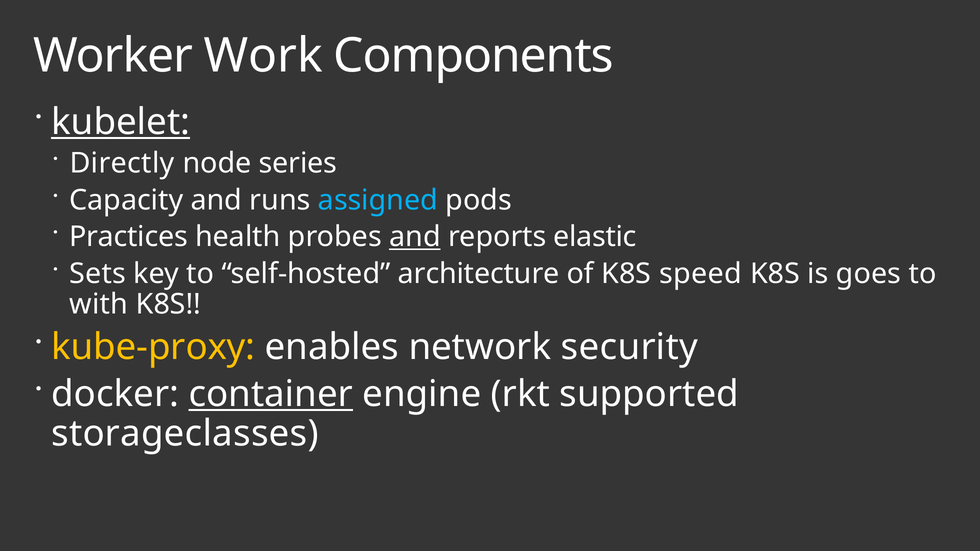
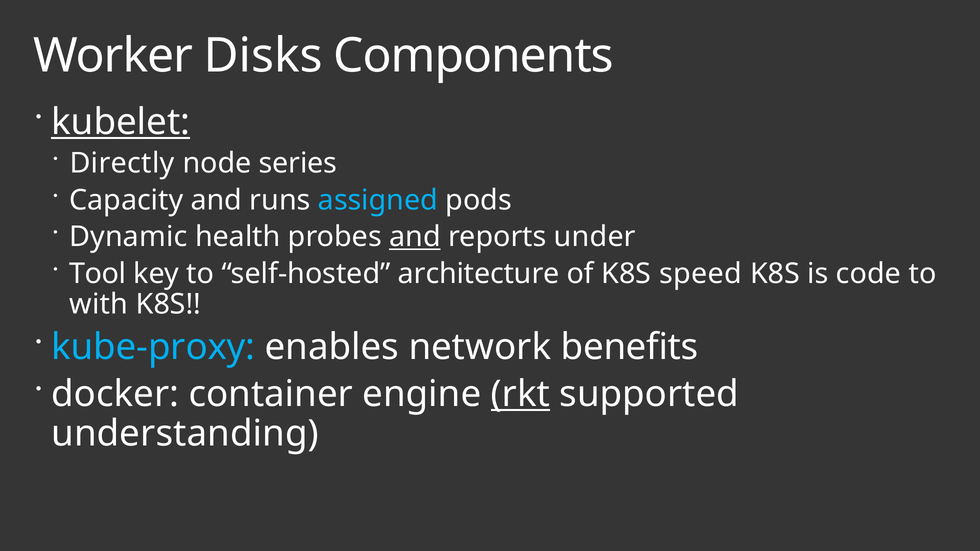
Work: Work -> Disks (263, 56)
Practices: Practices -> Dynamic (128, 237)
elastic: elastic -> under (595, 237)
Sets: Sets -> Tool (98, 274)
goes: goes -> code (869, 274)
kube-proxy colour: yellow -> light blue (153, 347)
security: security -> benefits (630, 347)
container underline: present -> none (271, 394)
rkt underline: none -> present (520, 394)
storageclasses: storageclasses -> understanding (185, 434)
